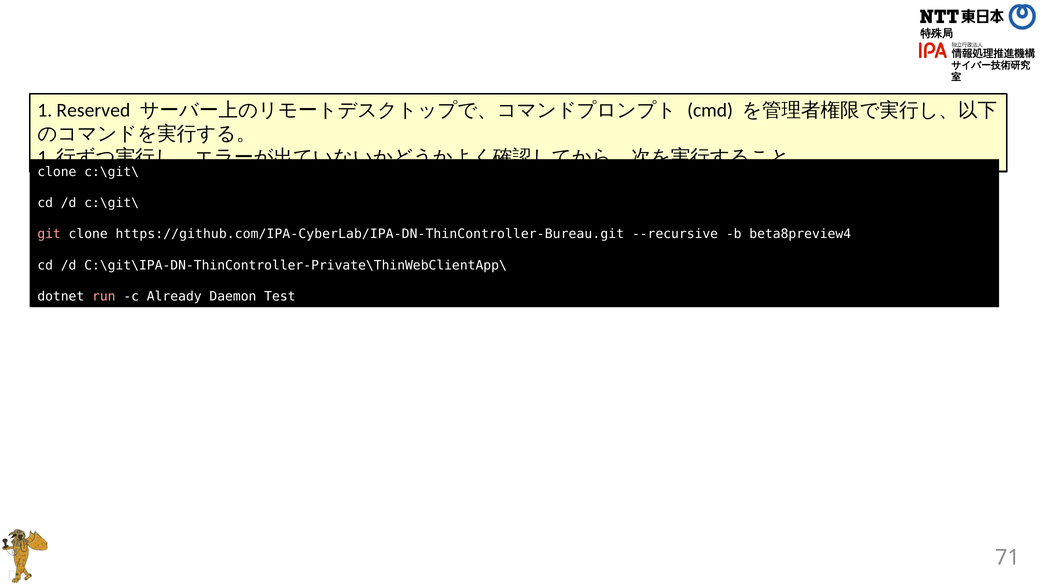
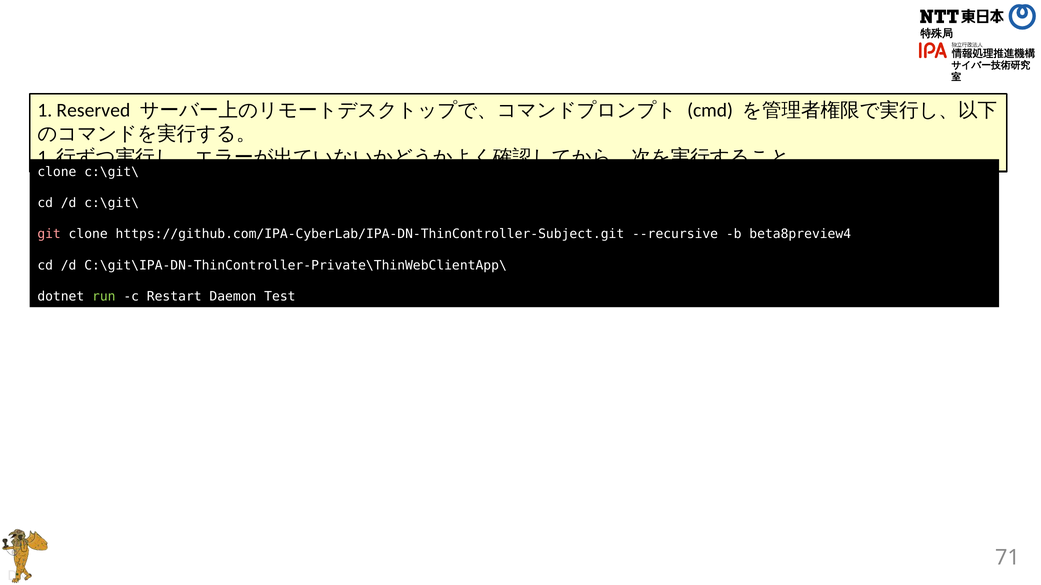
https://github.com/IPA-CyberLab/IPA-DN-ThinController-Bureau.git: https://github.com/IPA-CyberLab/IPA-DN-ThinController-Bureau.git -> https://github.com/IPA-CyberLab/IPA-DN-ThinController-Subject.git (370, 234)
run colour: pink -> light green (104, 297)
Already: Already -> Restart (174, 297)
